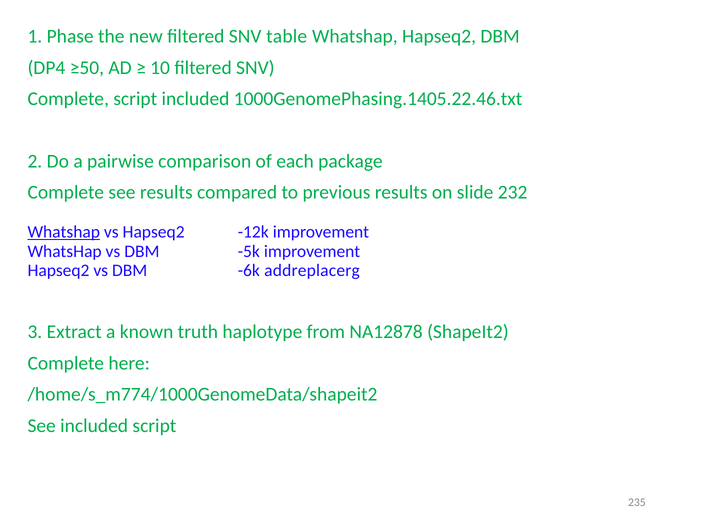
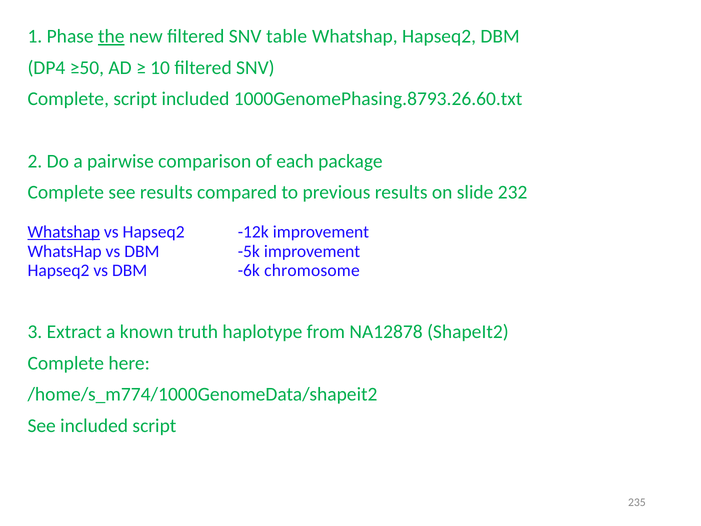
the underline: none -> present (111, 36)
1000GenomePhasing.1405.22.46.txt: 1000GenomePhasing.1405.22.46.txt -> 1000GenomePhasing.8793.26.60.txt (378, 99)
addreplacerg: addreplacerg -> chromosome (312, 271)
